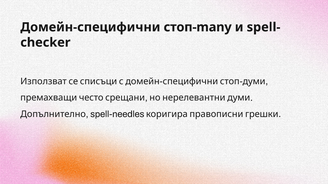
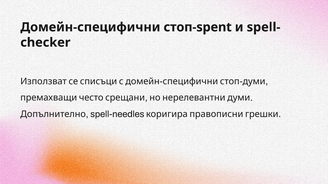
стоп-many: стоп-many -> стоп-spent (198, 27)
